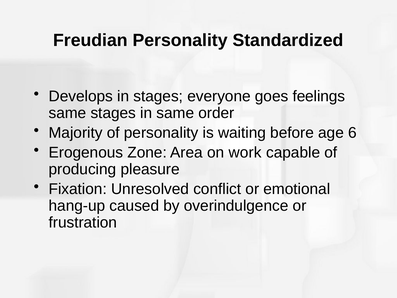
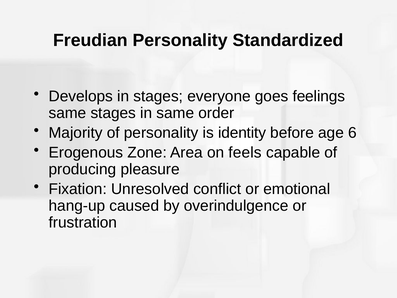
waiting: waiting -> identity (242, 133)
work: work -> feels (245, 152)
